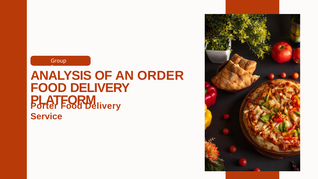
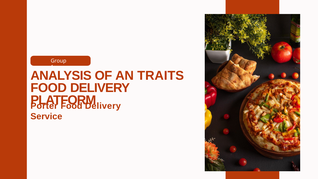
ORDER: ORDER -> TRAITS (161, 76)
